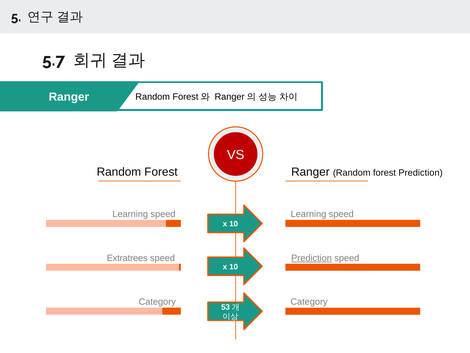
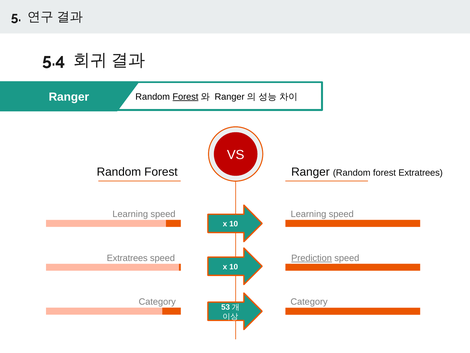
5.7: 5.7 -> 5.4 (54, 60)
Forest underline: none -> present (185, 97)
forest Prediction: Prediction -> Extratrees (421, 173)
